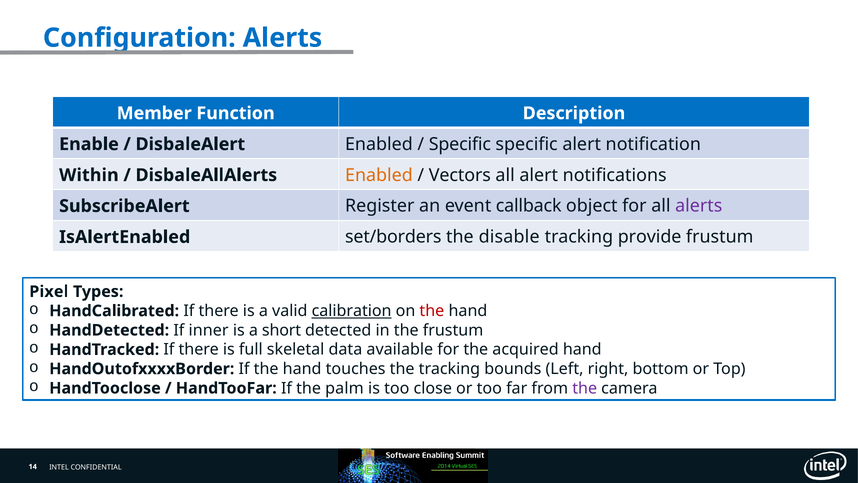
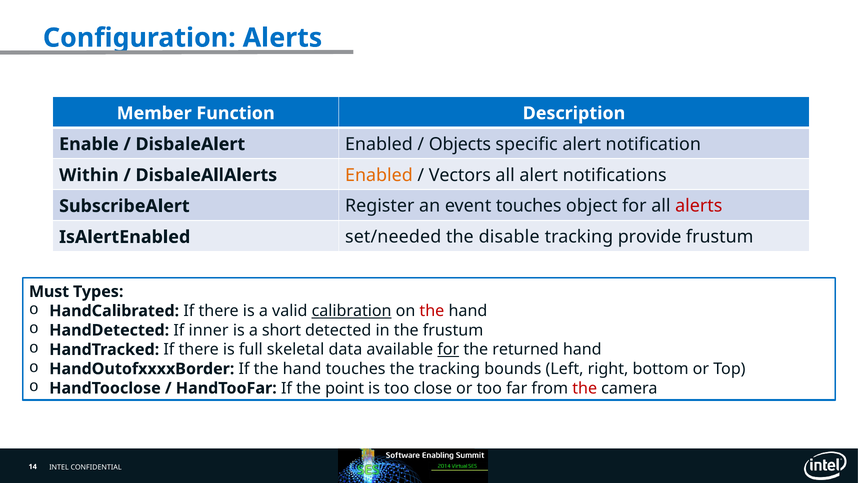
Specific: Specific -> Objects (460, 144)
event callback: callback -> touches (529, 206)
alerts colour: purple -> red (699, 206)
set/borders: set/borders -> set/needed (393, 237)
Pixel: Pixel -> Must (49, 291)
for underline: none -> present (448, 349)
acquired: acquired -> returned (526, 349)
palm: palm -> point (345, 388)
the colour: purple -> red (585, 388)
